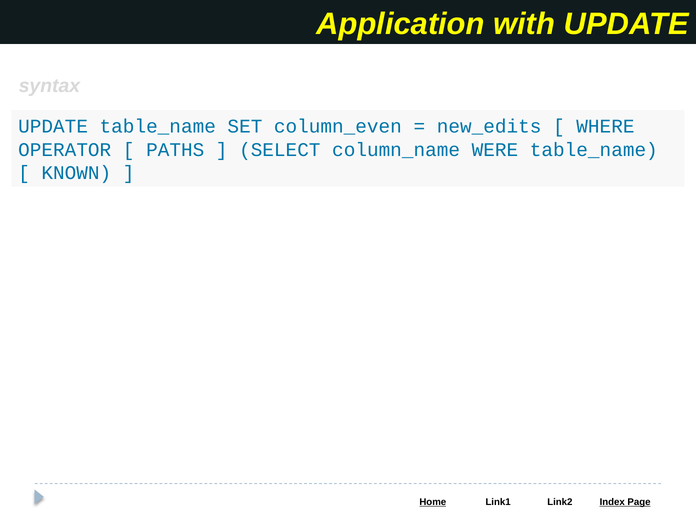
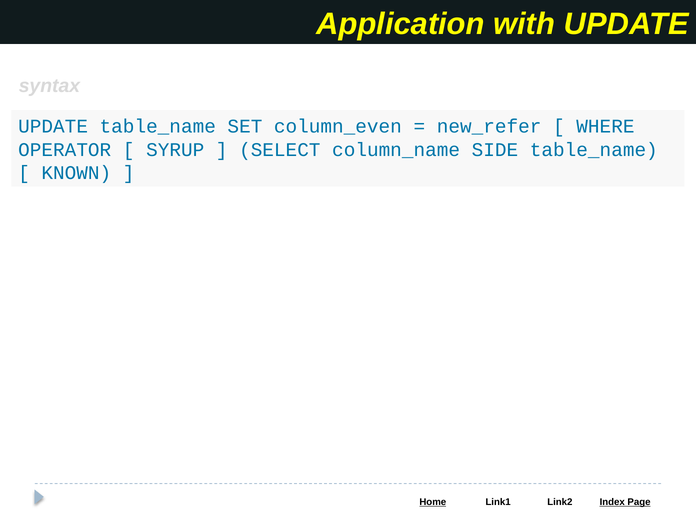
new_edits: new_edits -> new_refer (489, 126)
PATHS: PATHS -> SYRUP (175, 150)
WERE: WERE -> SIDE (495, 150)
